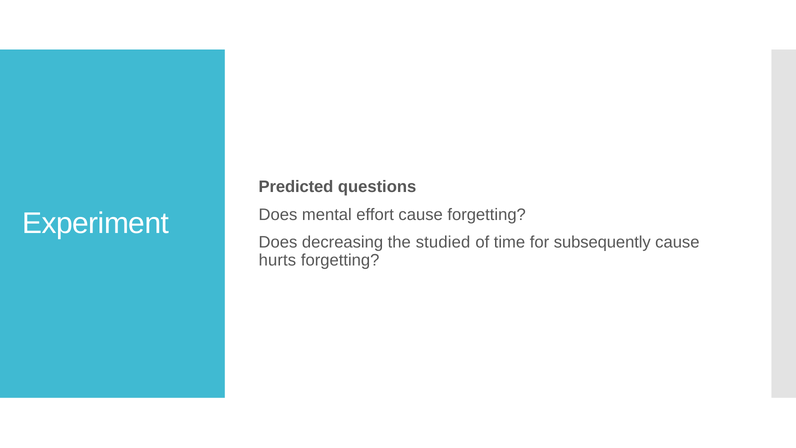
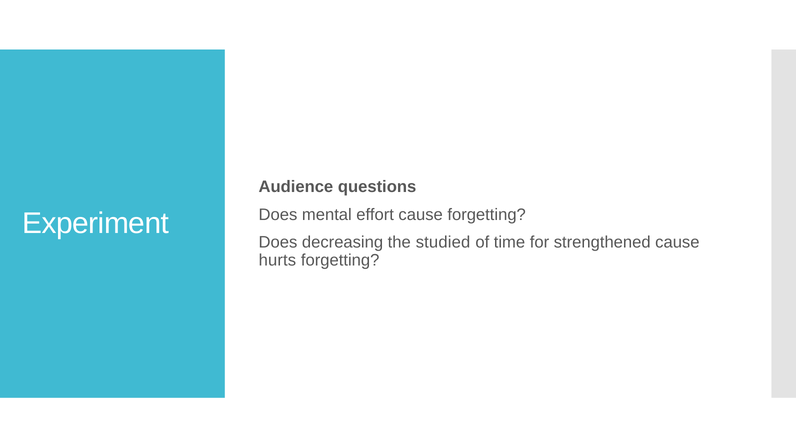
Predicted: Predicted -> Audience (296, 187)
subsequently: subsequently -> strengthened (602, 242)
